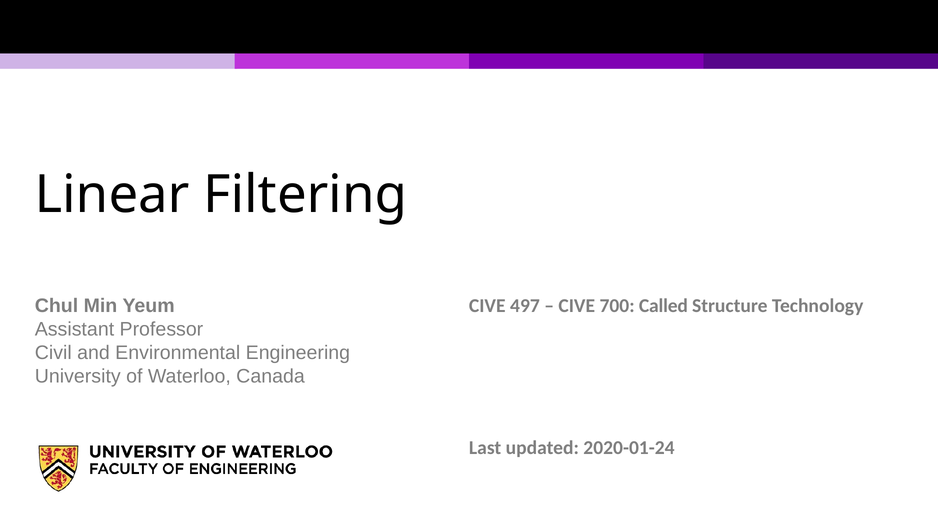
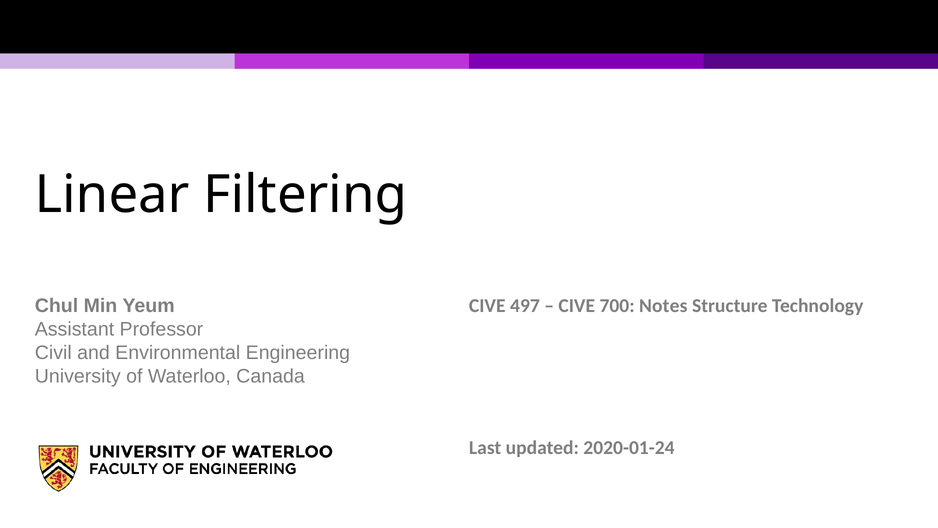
Called: Called -> Notes (663, 306)
